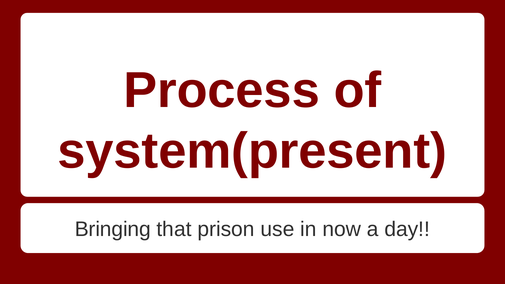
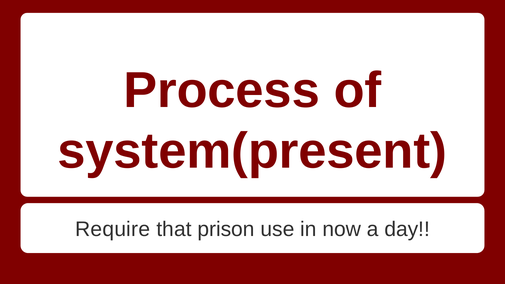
Bringing: Bringing -> Require (113, 229)
